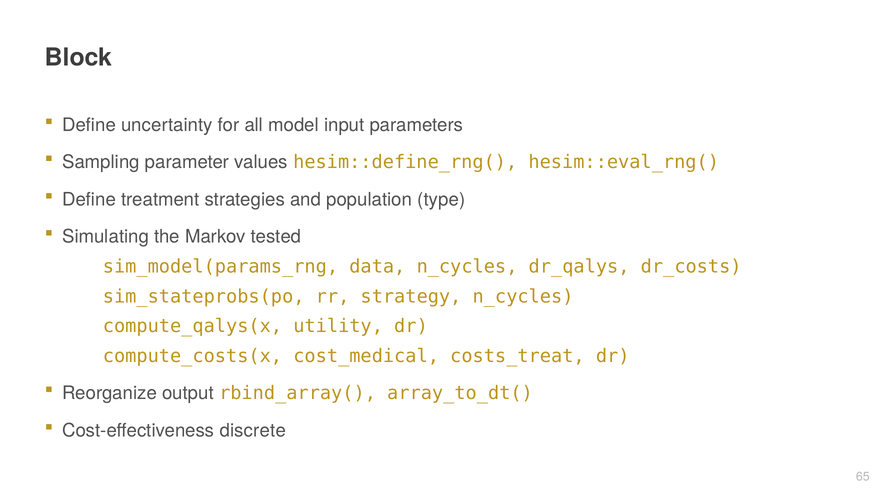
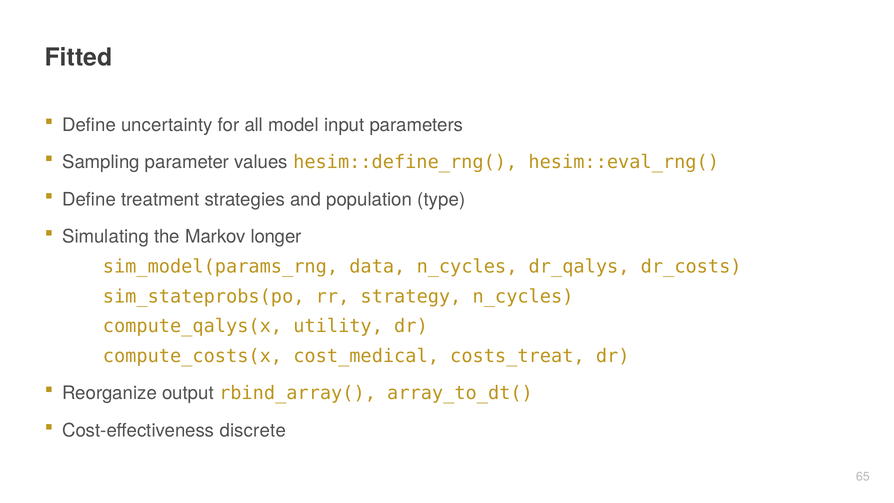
Block: Block -> Fitted (78, 58)
tested: tested -> longer (276, 237)
